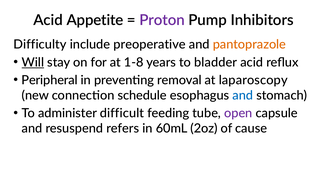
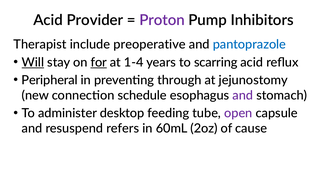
Appetite: Appetite -> Provider (95, 20)
Difficulty: Difficulty -> Therapist (40, 45)
pantoprazole colour: orange -> blue (249, 45)
for underline: none -> present (99, 63)
1-8: 1-8 -> 1-4 (134, 63)
bladder: bladder -> scarring (216, 63)
removal: removal -> through (179, 80)
laparoscopy: laparoscopy -> jejunostomy (253, 80)
and colour: blue -> purple (243, 96)
difficult: difficult -> desktop (122, 114)
